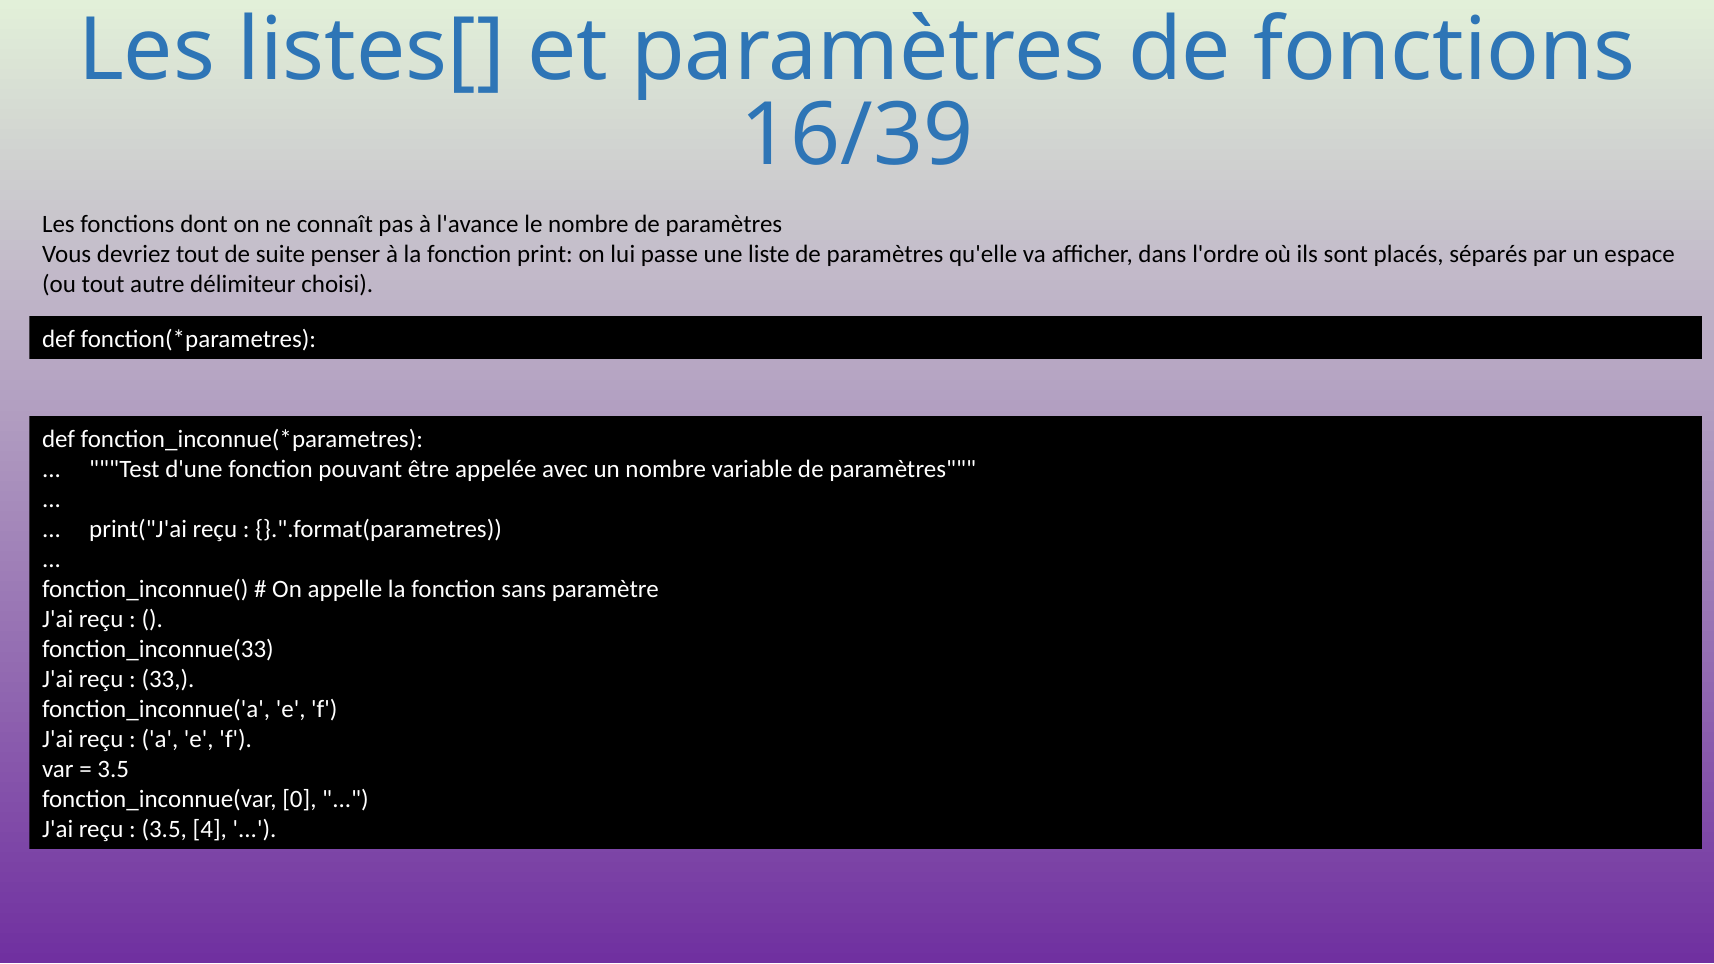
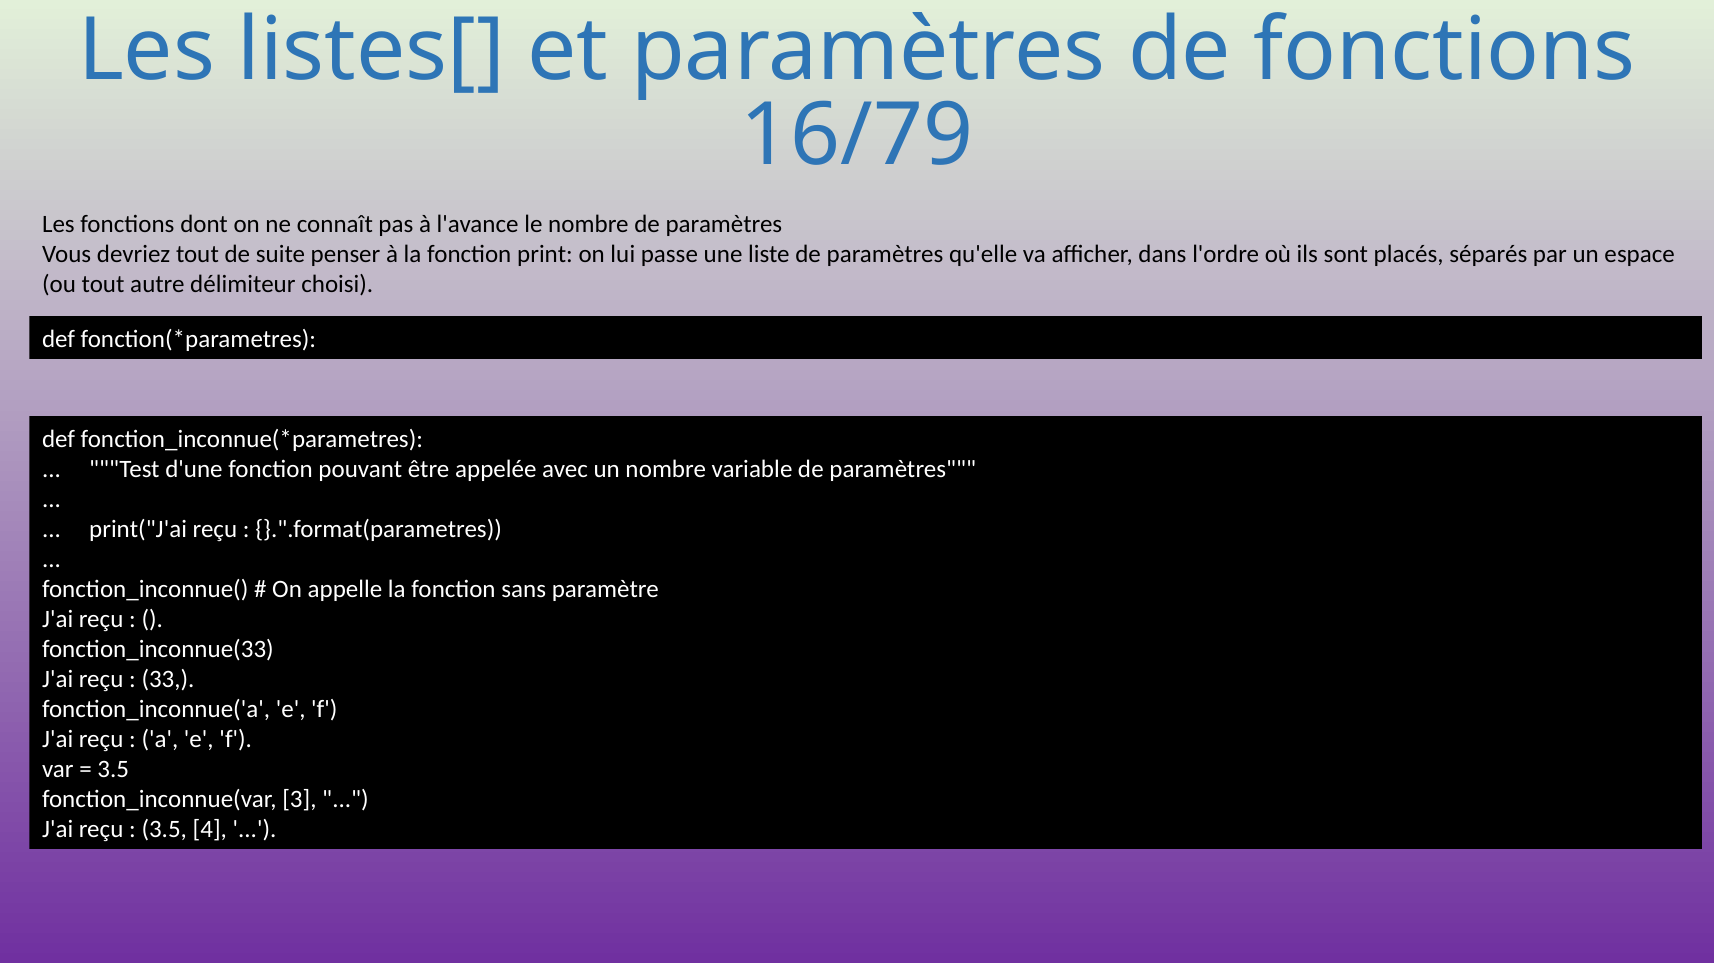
16/39: 16/39 -> 16/79 (857, 136)
0: 0 -> 3 (299, 799)
